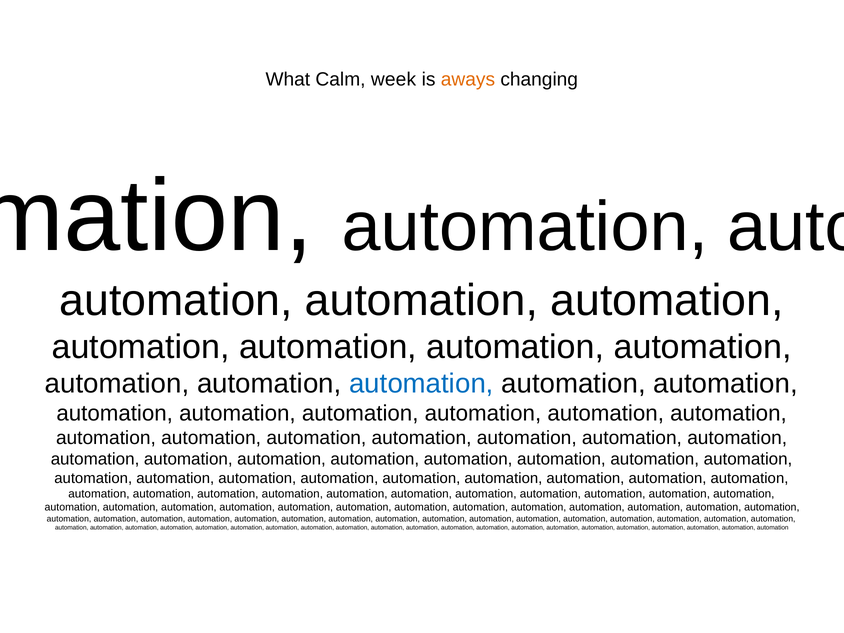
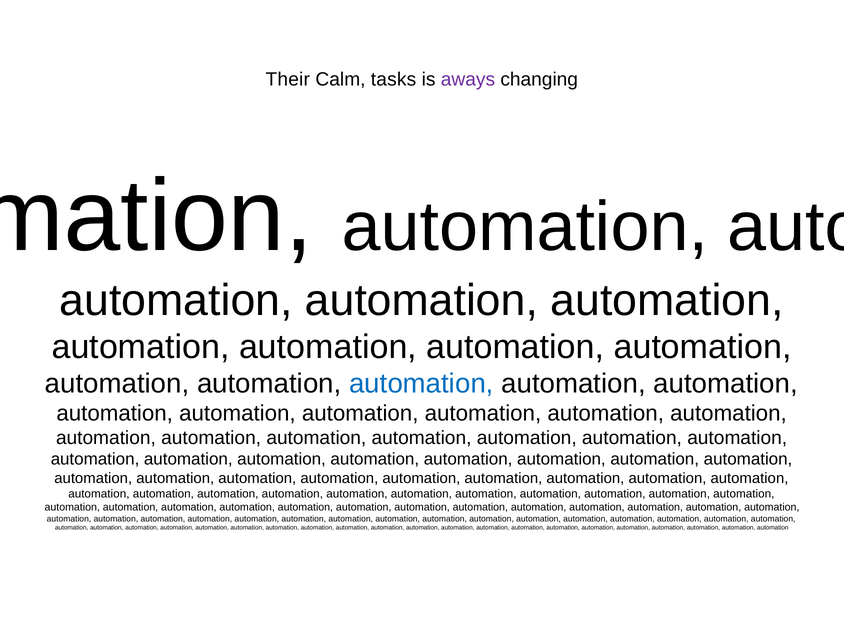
What: What -> Their (288, 79)
week: week -> tasks (394, 79)
aways colour: orange -> purple (468, 79)
